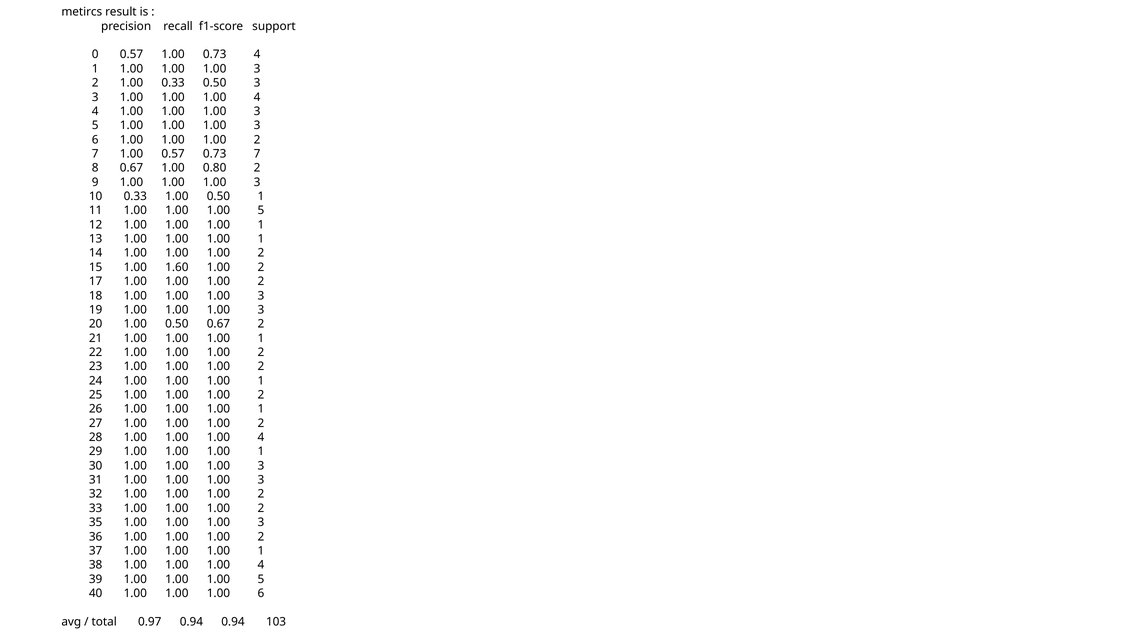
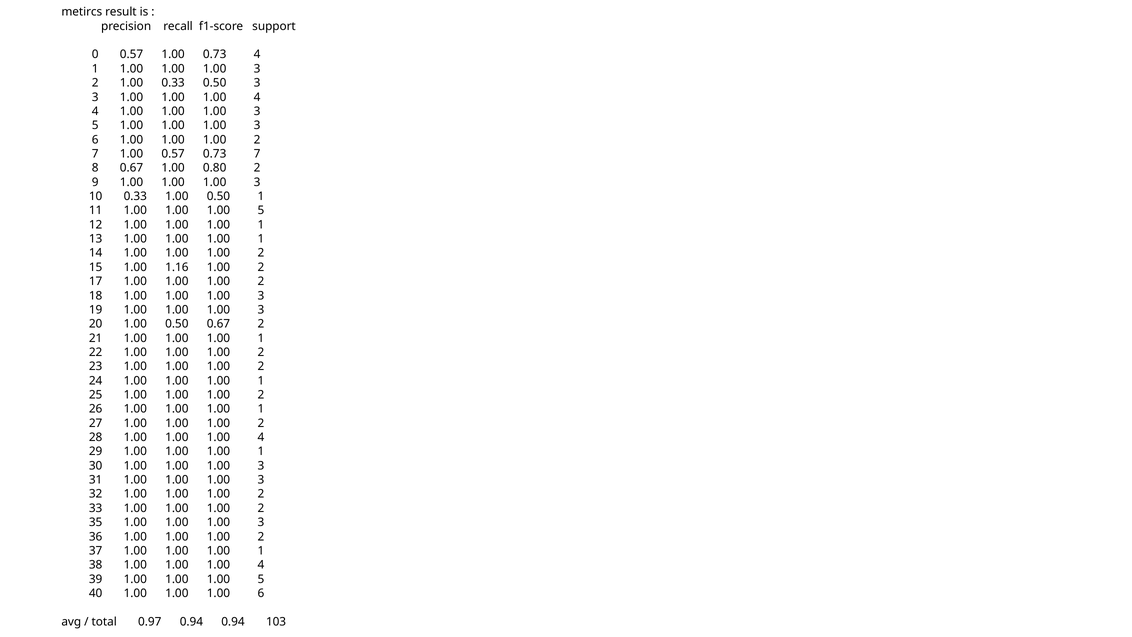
1.60: 1.60 -> 1.16 (177, 267)
